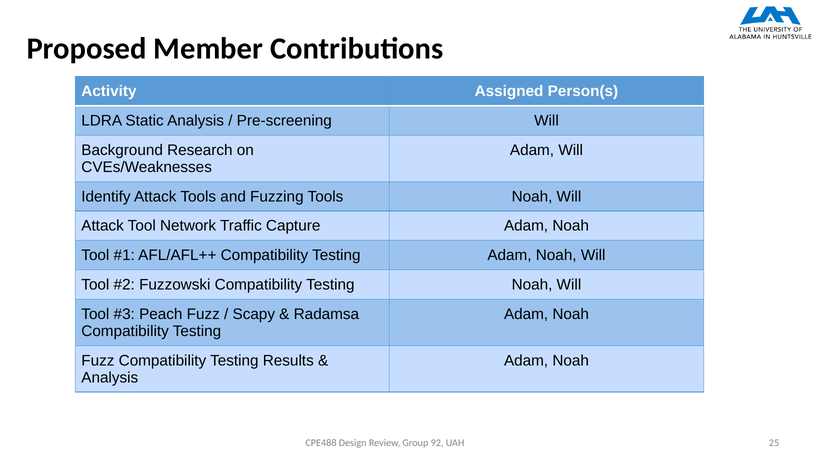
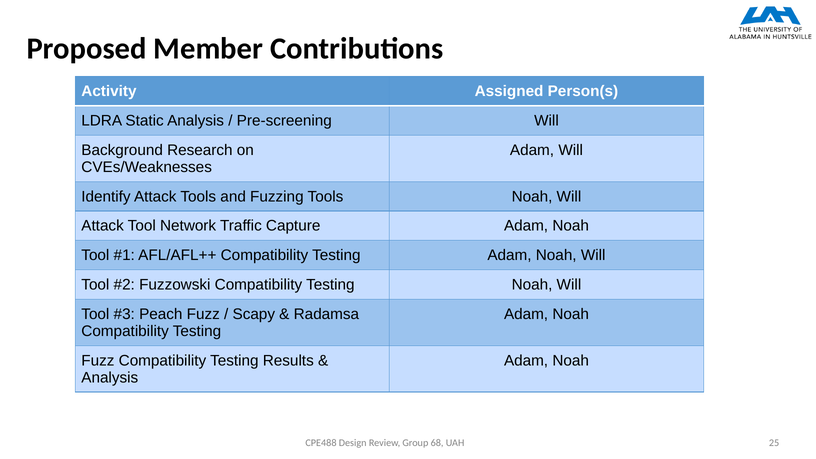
92: 92 -> 68 (437, 443)
